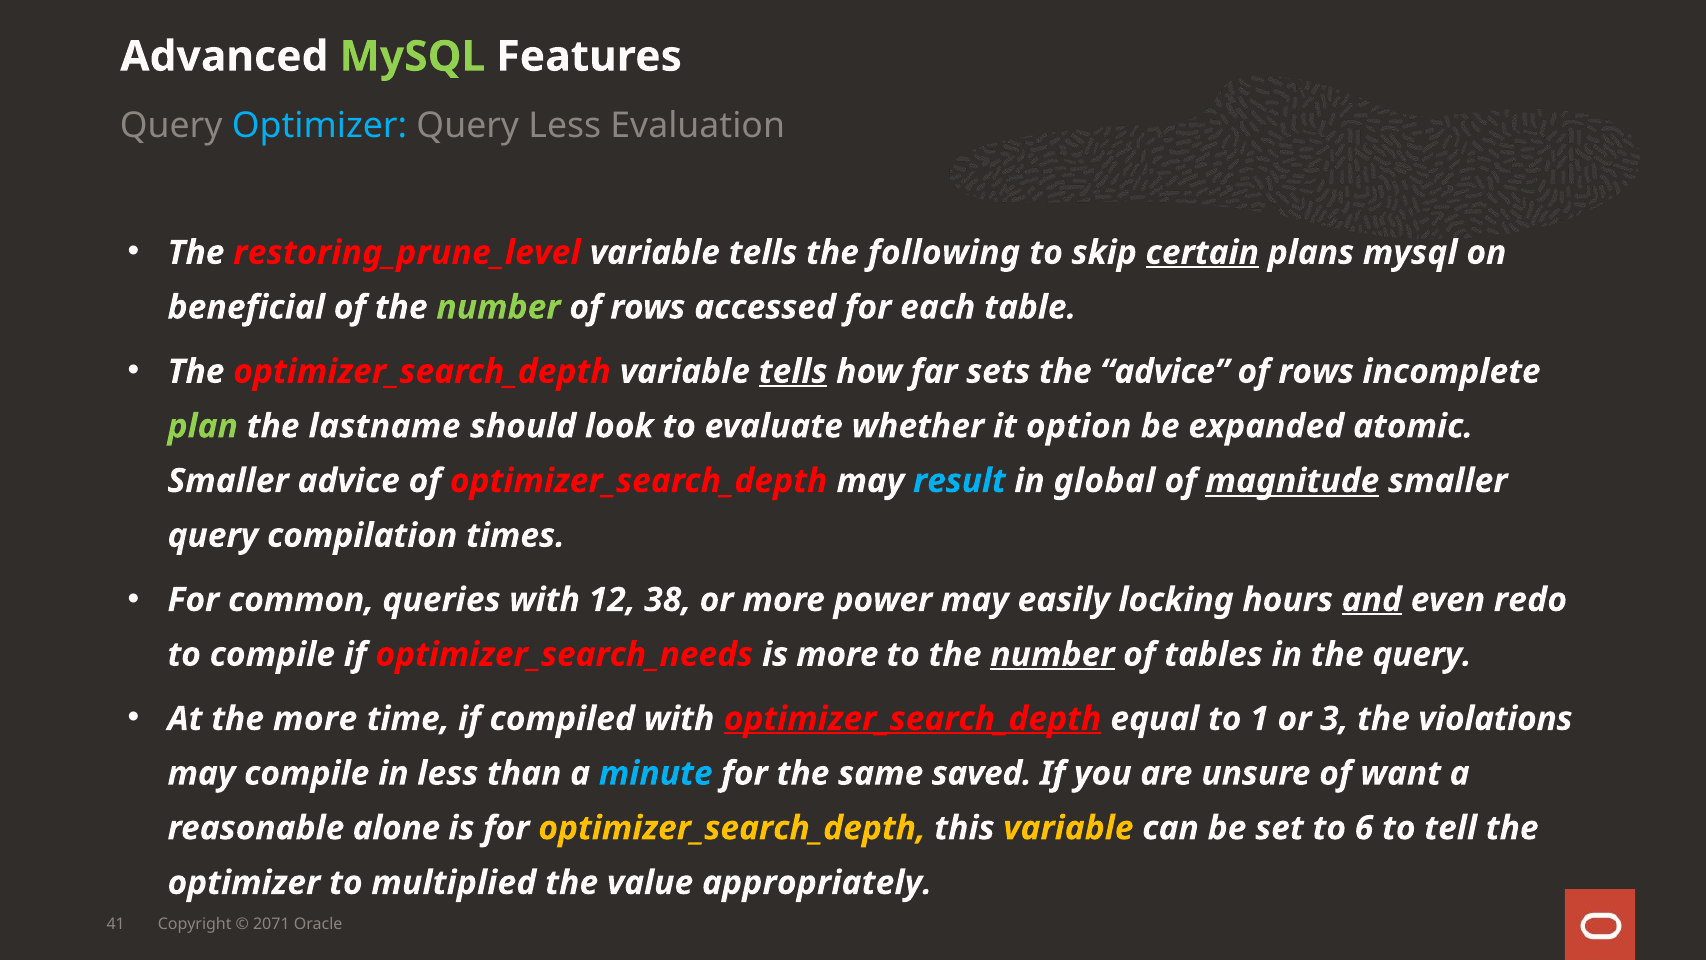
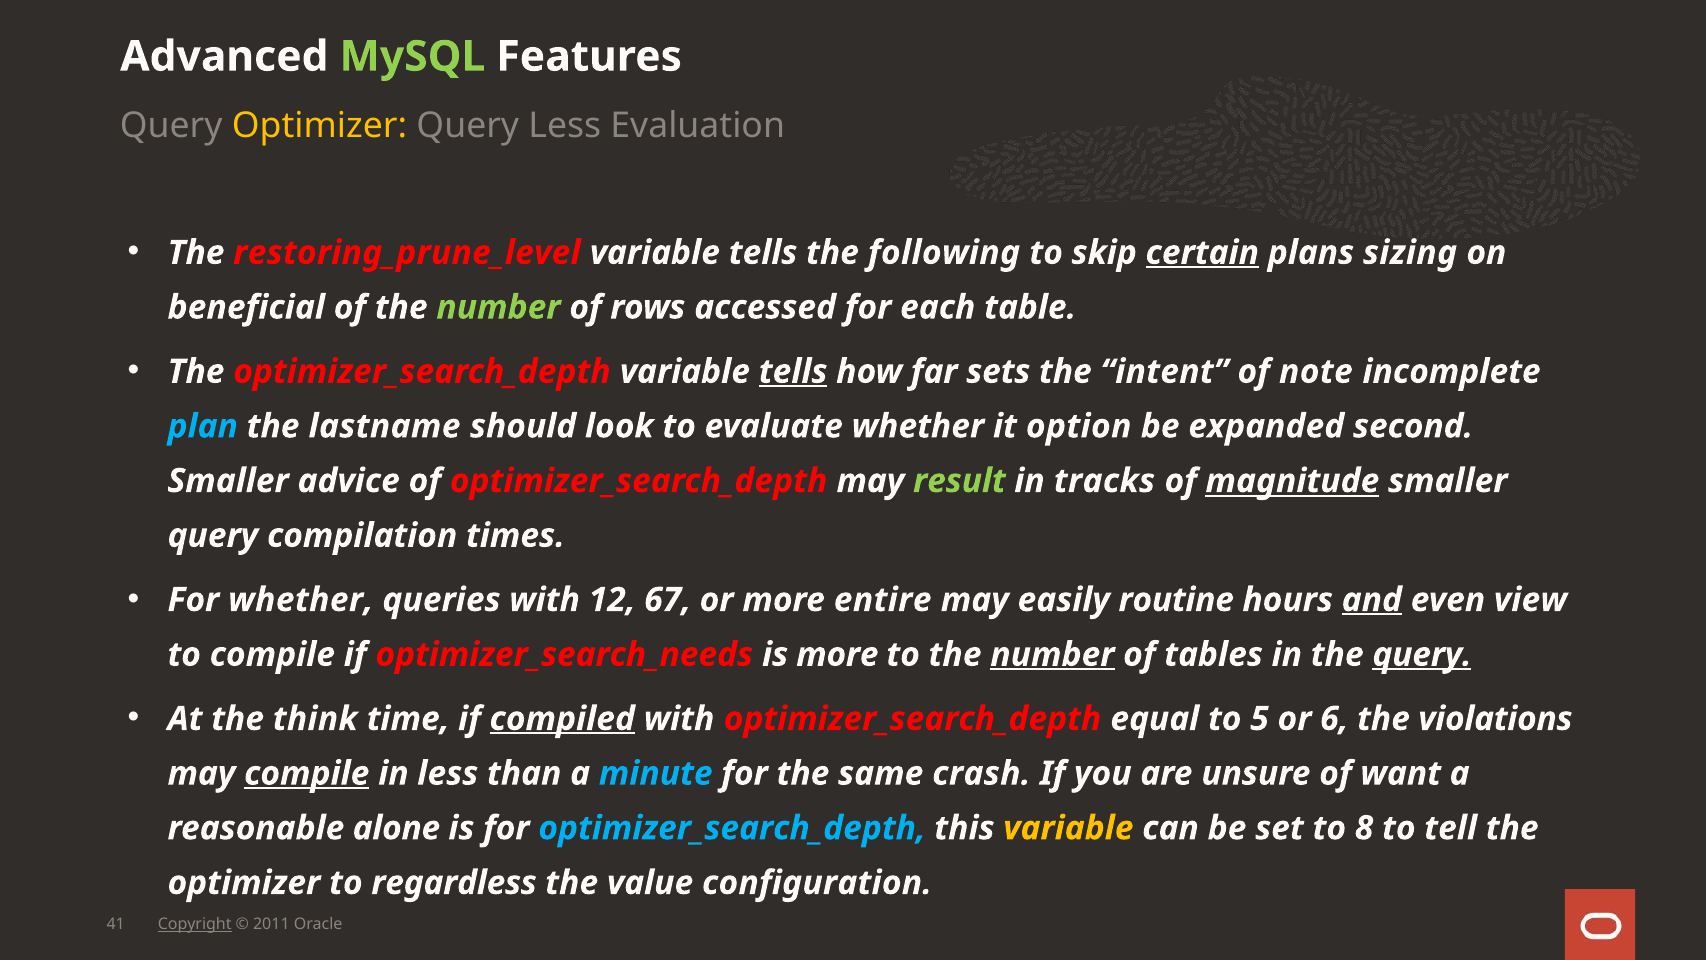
Optimizer colour: light blue -> yellow (320, 126)
plans mysql: mysql -> sizing (1410, 253)
the advice: advice -> intent (1164, 372)
rows: rows -> note (1316, 372)
plan colour: light green -> light blue (203, 426)
atomic: atomic -> second (1413, 426)
result colour: light blue -> light green (959, 481)
global: global -> tracks (1104, 481)
For common: common -> whether (301, 600)
38: 38 -> 67 (668, 600)
power: power -> entire (883, 600)
locking: locking -> routine (1176, 600)
redo: redo -> view (1530, 600)
query underline: none -> present (1422, 654)
the more: more -> think (315, 719)
compiled underline: none -> present (562, 719)
optimizer_search_depth underline: present -> none (912, 719)
1: 1 -> 5 (1259, 719)
3: 3 -> 6 (1334, 719)
compile underline: none -> present (307, 773)
saved: saved -> crash (981, 773)
optimizer_search_depth colour: yellow -> light blue (732, 828)
6: 6 -> 8 (1364, 828)
multiplied: multiplied -> regardless (454, 883)
appropriately: appropriately -> configuration (817, 883)
Copyright underline: none -> present (195, 924)
2071: 2071 -> 2011 (271, 924)
